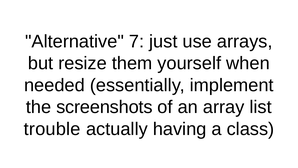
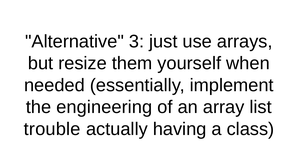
7: 7 -> 3 (137, 41)
screenshots: screenshots -> engineering (104, 107)
